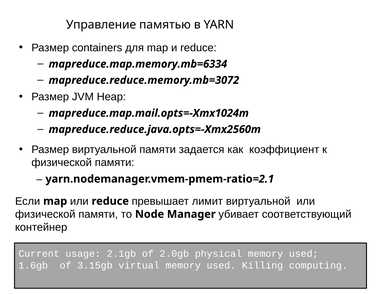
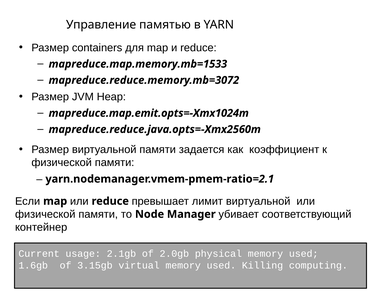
mapreduce.map.memory.mb=6334: mapreduce.map.memory.mb=6334 -> mapreduce.map.memory.mb=1533 (138, 64)
mapreduce.map.mail.opts=-Xmx1024m: mapreduce.map.mail.opts=-Xmx1024m -> mapreduce.map.emit.opts=-Xmx1024m (149, 113)
